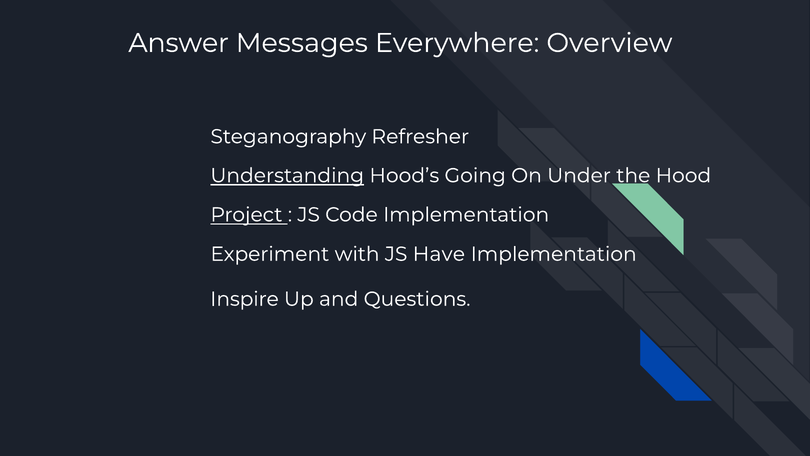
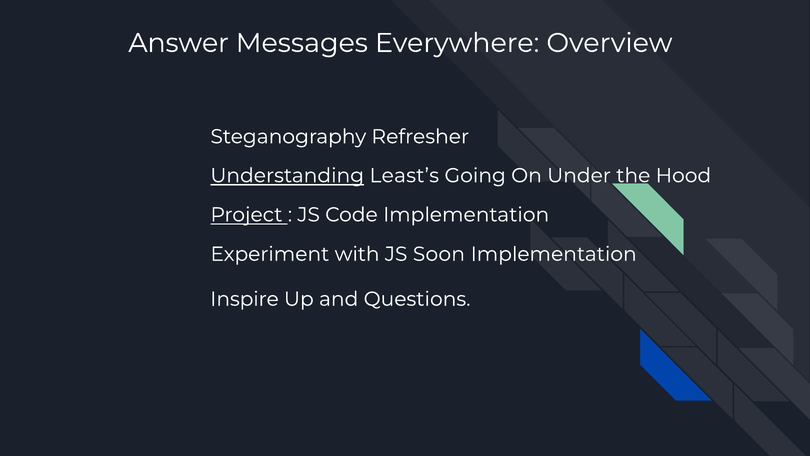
Hood’s: Hood’s -> Least’s (404, 175)
Have: Have -> Soon (439, 254)
